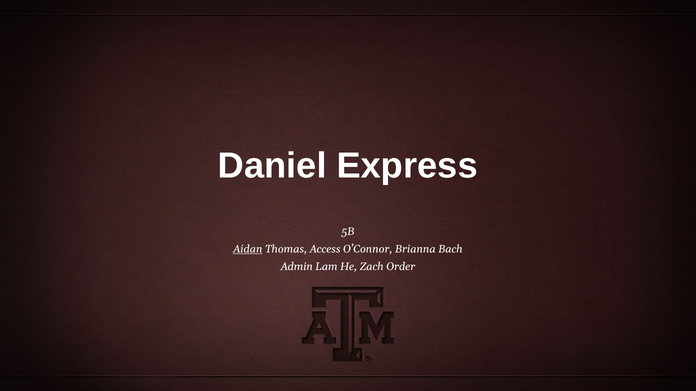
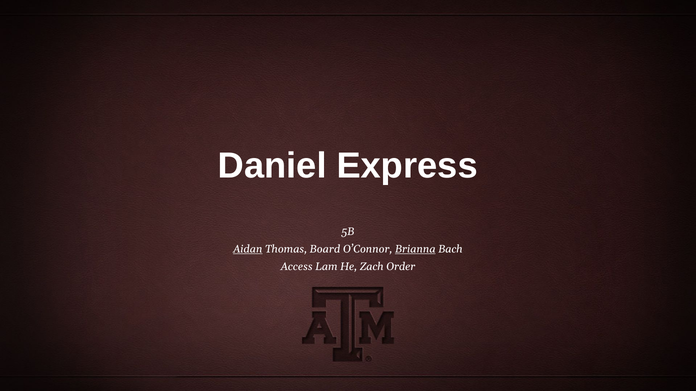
Access: Access -> Board (325, 249)
Brianna underline: none -> present (415, 249)
Admin: Admin -> Access (297, 267)
